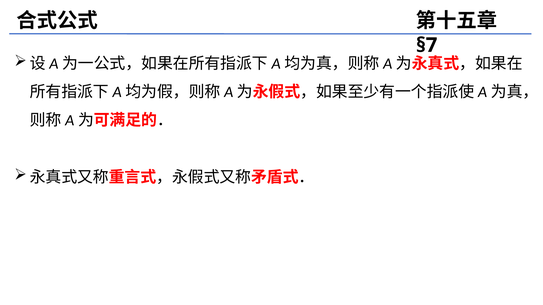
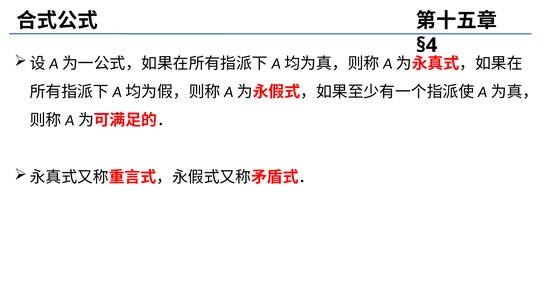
§7: §7 -> §4 (427, 45)
